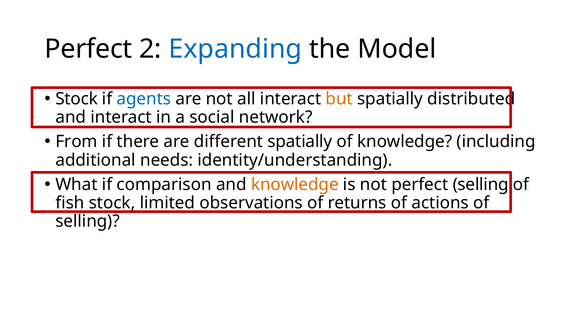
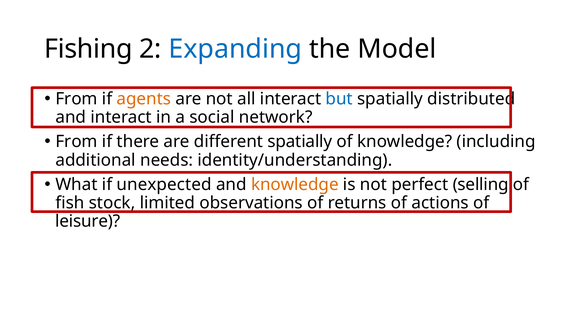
Perfect: Perfect -> Fishing (88, 49)
Stock: Stock -> From (77, 99)
agents colour: blue -> orange (144, 99)
but colour: orange -> blue (339, 99)
comparison: comparison -> unexpected (164, 185)
selling: selling -> leisure (88, 221)
